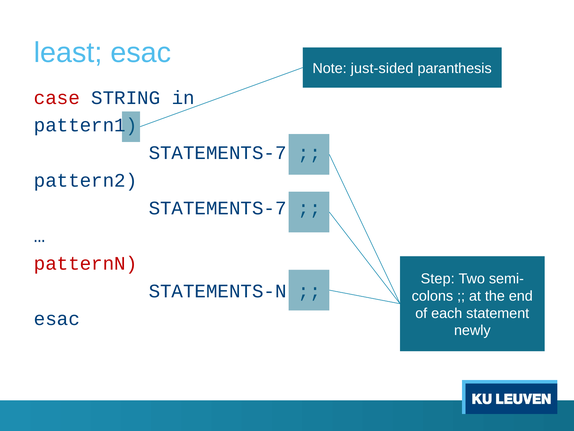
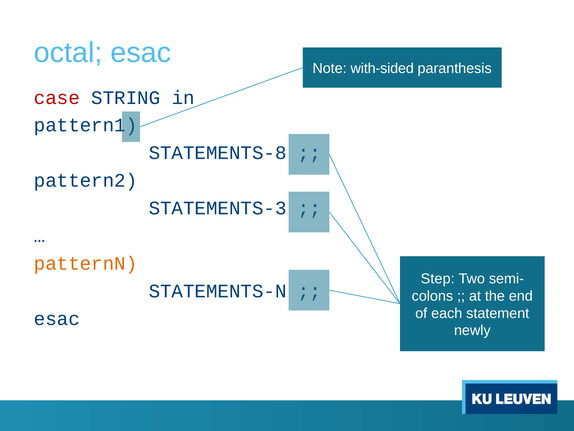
least: least -> octal (68, 53)
just-sided: just-sided -> with-sided (382, 68)
STATEMENTS-7: STATEMENTS-7 -> STATEMENTS-8 (218, 153)
STATEMENTS-7: STATEMENTS-7 -> STATEMENTS-3 (218, 208)
patternN colour: red -> orange (86, 263)
